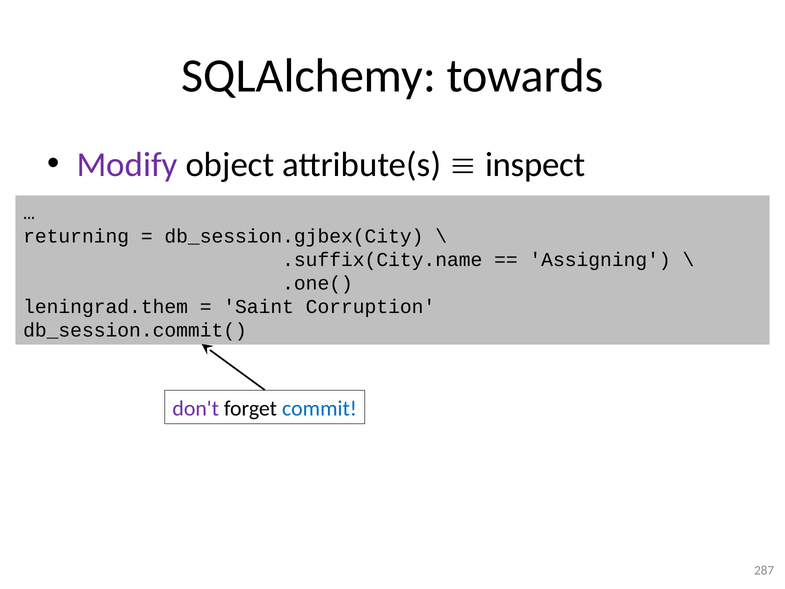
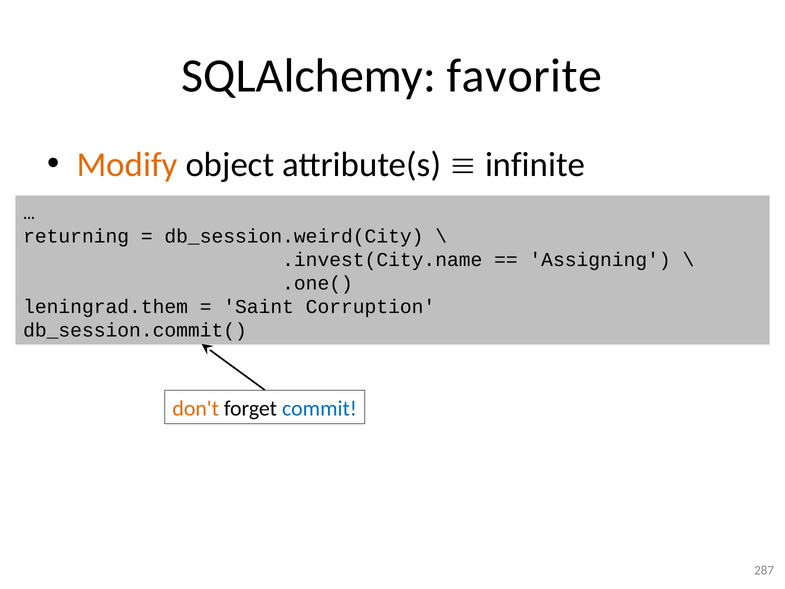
towards: towards -> favorite (525, 76)
Modify colour: purple -> orange (127, 165)
inspect: inspect -> infinite (535, 165)
db_session.gjbex(City: db_session.gjbex(City -> db_session.weird(City (294, 236)
.suffix(City.name: .suffix(City.name -> .invest(City.name (382, 260)
don't colour: purple -> orange (196, 408)
